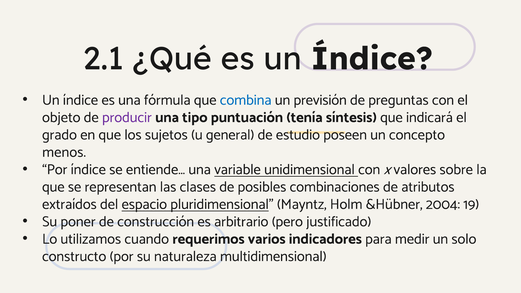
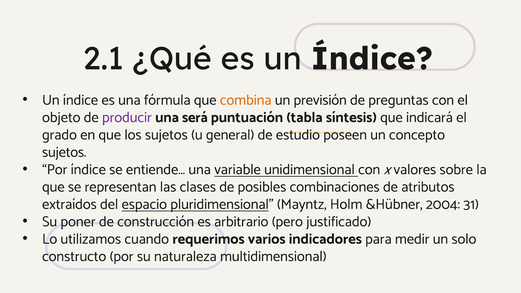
combina colour: blue -> orange (246, 100)
tipo: tipo -> será (195, 117)
tenía: tenía -> tabla (304, 117)
menos: menos -> sujetos (64, 152)
19: 19 -> 31 (471, 204)
